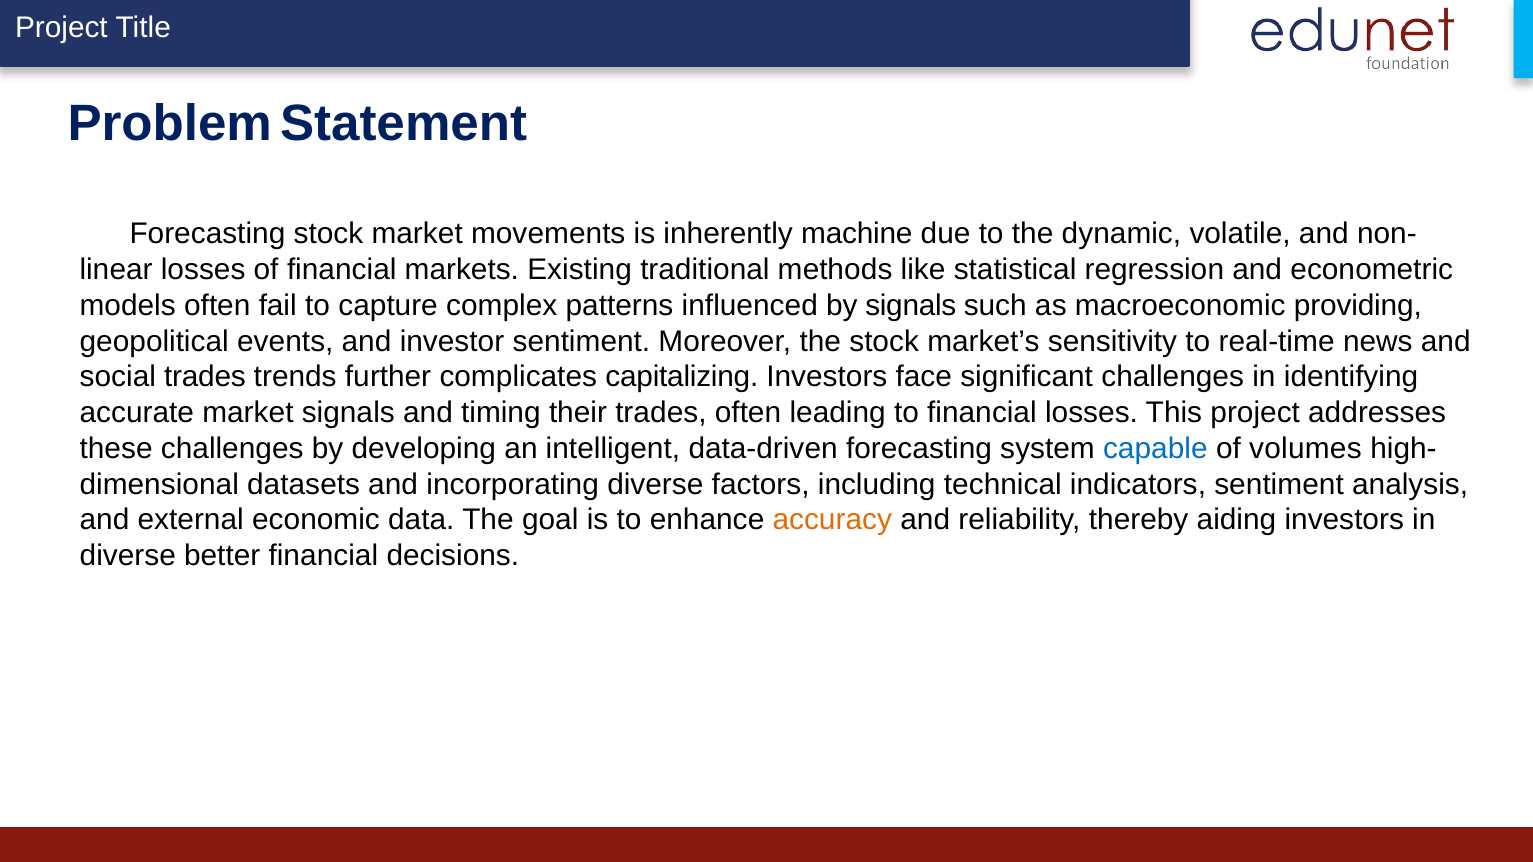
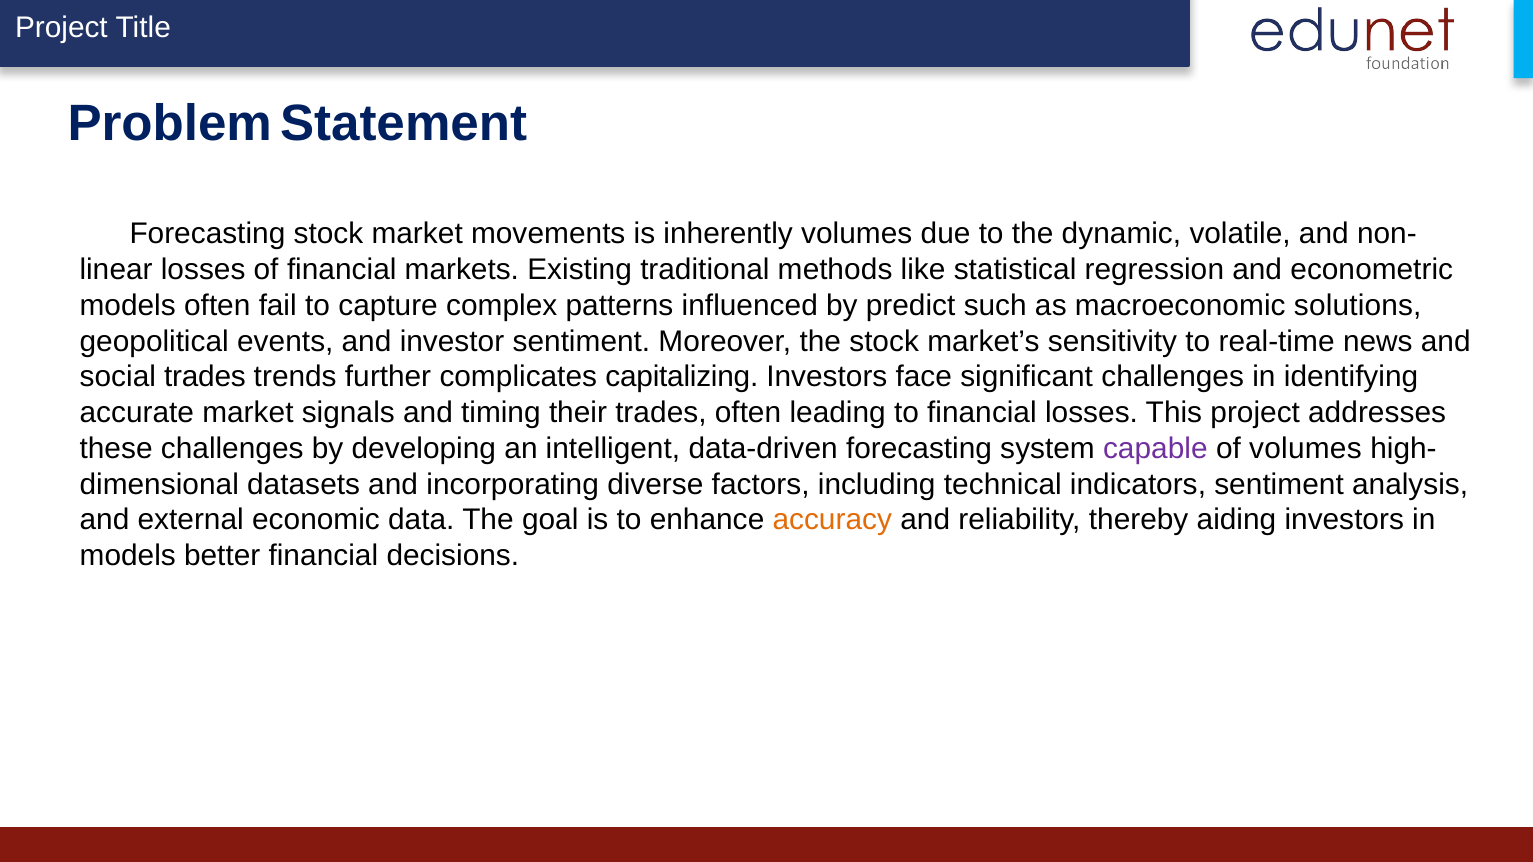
inherently machine: machine -> volumes (857, 234)
by signals: signals -> predict (911, 306)
providing: providing -> solutions (1358, 306)
capable colour: blue -> purple (1155, 449)
diverse: diverse -> models (128, 556)
